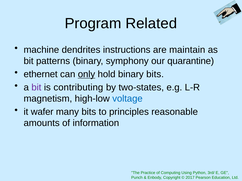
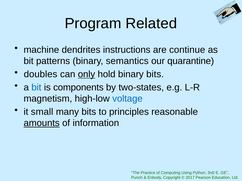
maintain: maintain -> continue (187, 50)
symphony: symphony -> semantics (127, 61)
ethernet: ethernet -> doubles (41, 74)
bit colour: purple -> blue (36, 88)
contributing: contributing -> components (78, 88)
wafer: wafer -> small (42, 112)
amounts underline: none -> present (42, 123)
